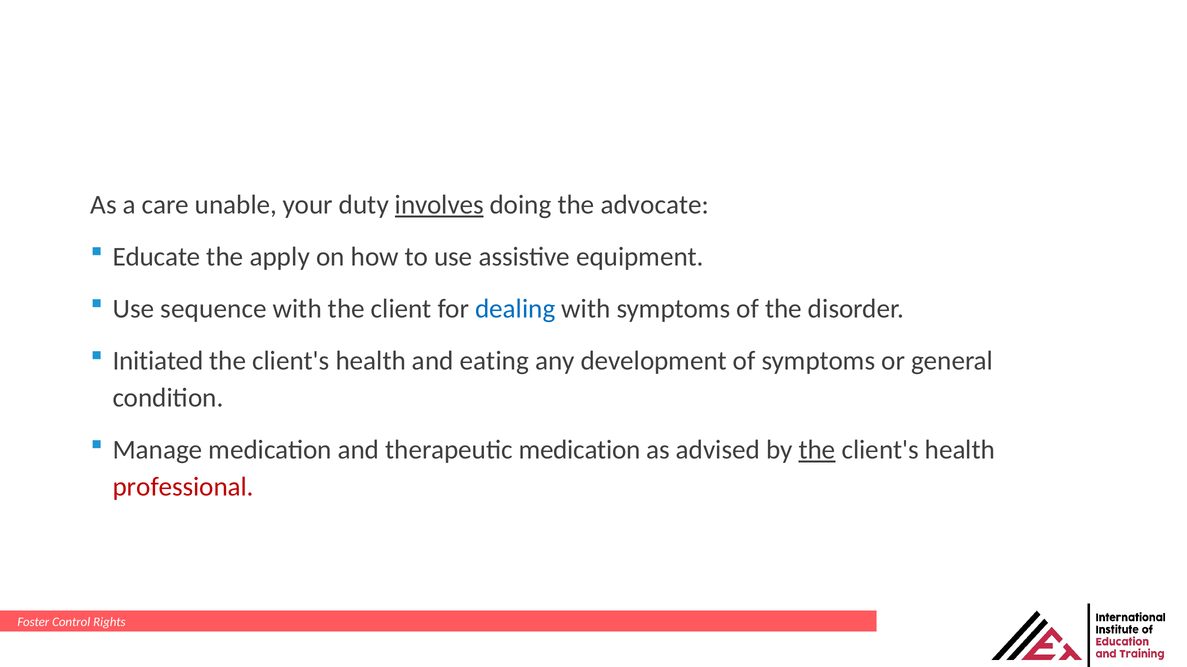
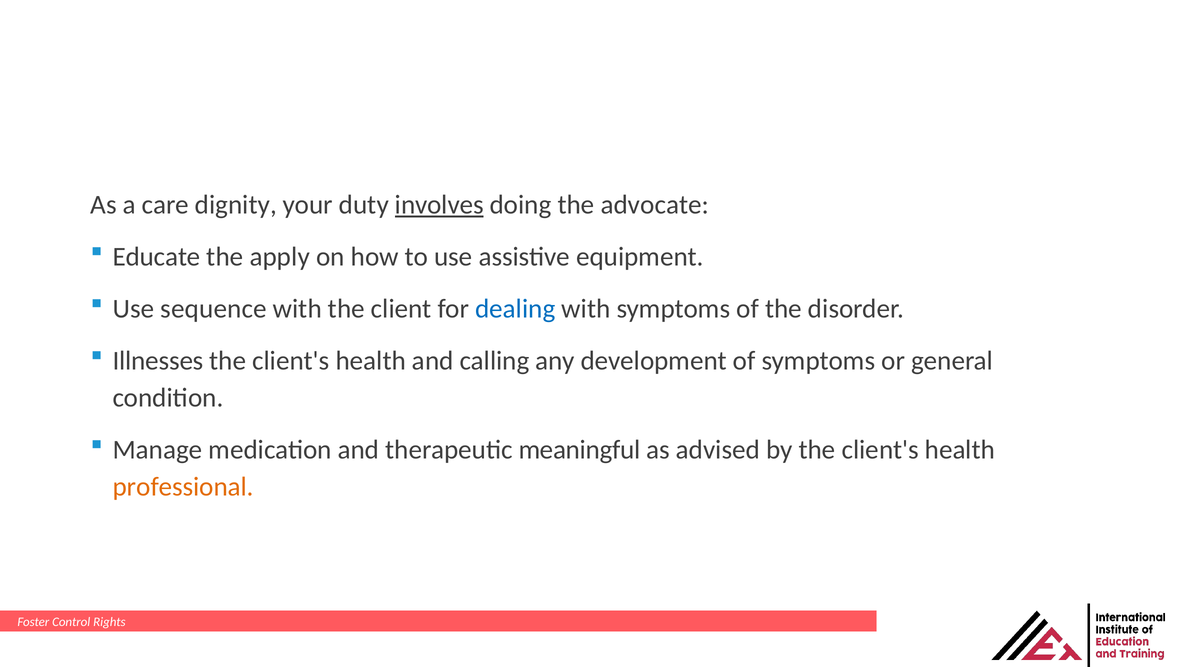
unable: unable -> dignity (236, 205)
Initiated: Initiated -> Illnesses (158, 361)
eating: eating -> calling (494, 361)
therapeutic medication: medication -> meaningful (580, 450)
the underline: present -> none (817, 450)
professional colour: red -> orange (183, 488)
